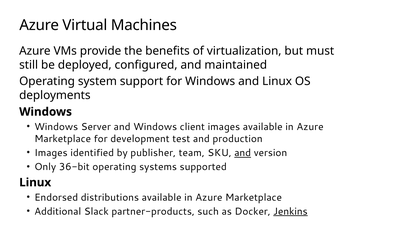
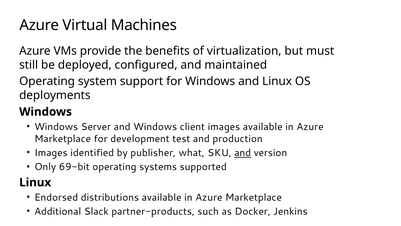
team: team -> what (192, 153)
36-bit: 36-bit -> 69-bit (74, 167)
Jenkins underline: present -> none (290, 211)
